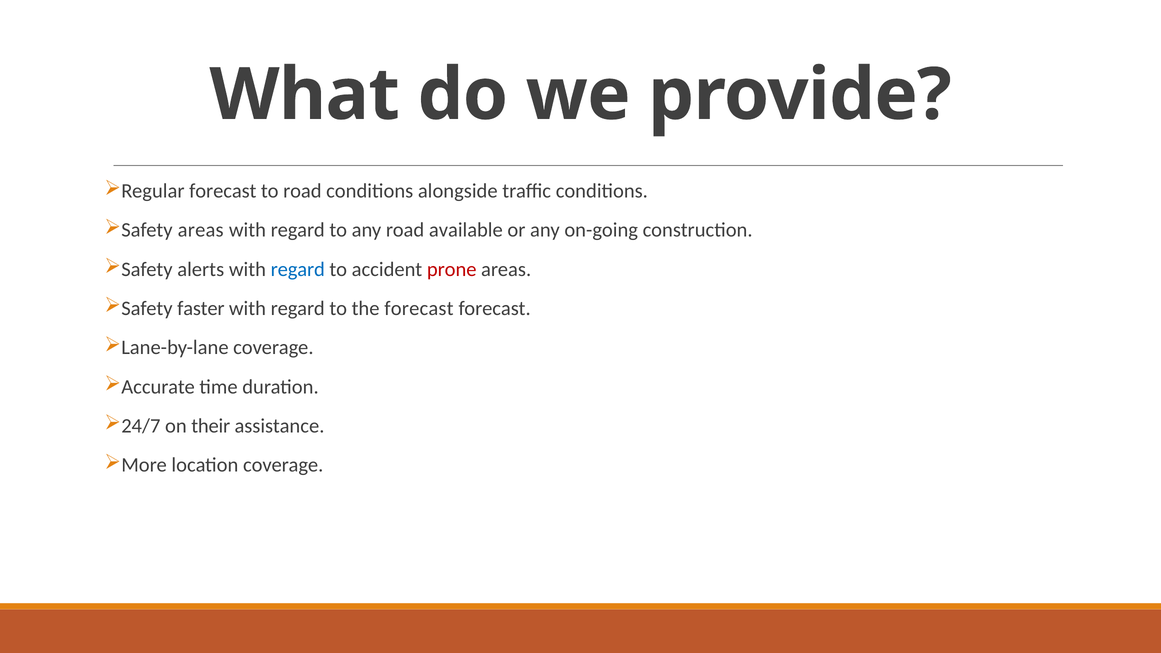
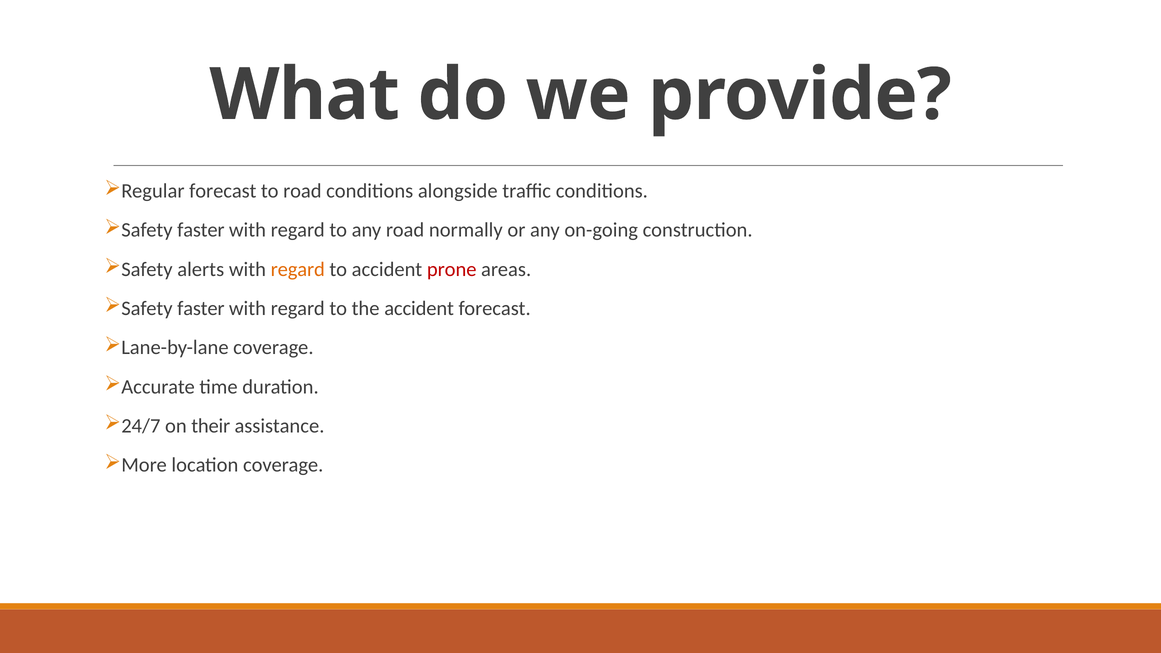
areas: areas -> faster (201, 230)
available: available -> normally (466, 230)
regard colour: blue -> orange (298, 269)
the forecast: forecast -> accident (419, 309)
